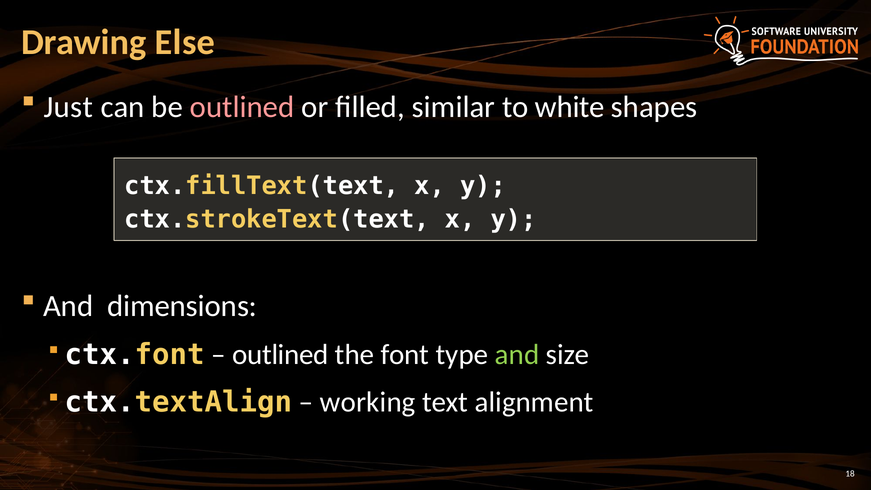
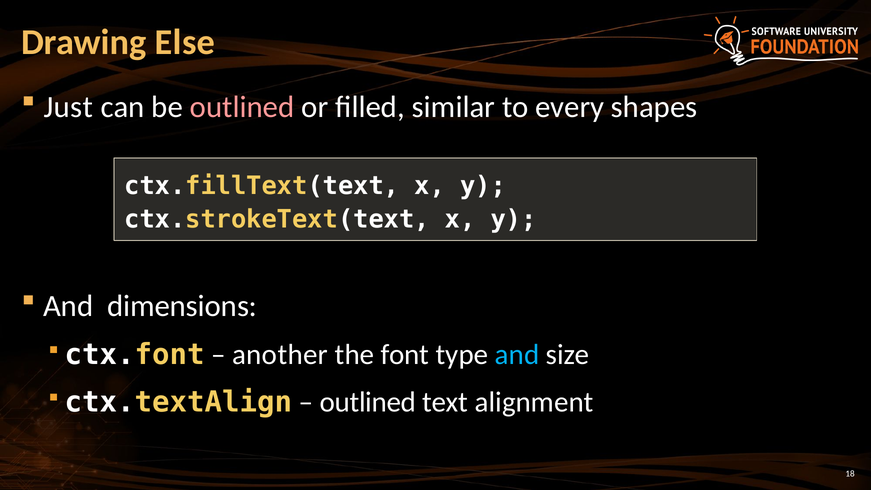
white: white -> every (570, 107)
outlined: outlined -> another (280, 355)
and colour: light green -> light blue (517, 355)
working: working -> outlined (368, 402)
